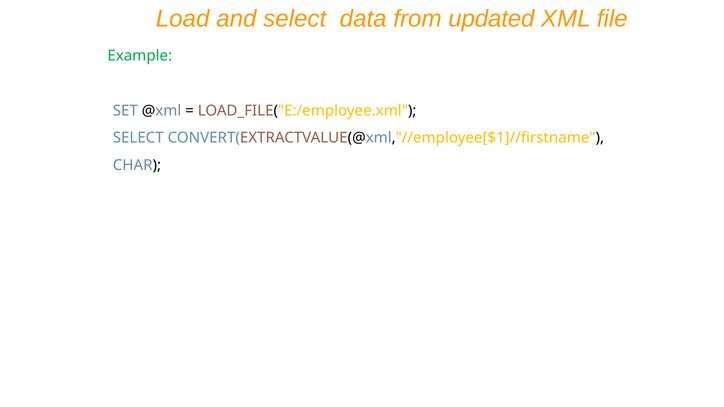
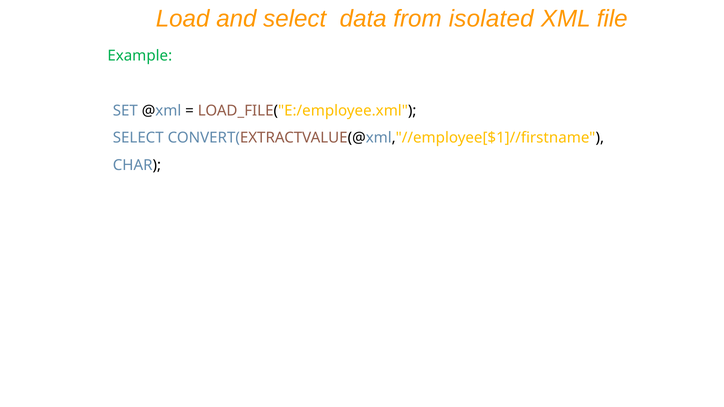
updated: updated -> isolated (491, 19)
